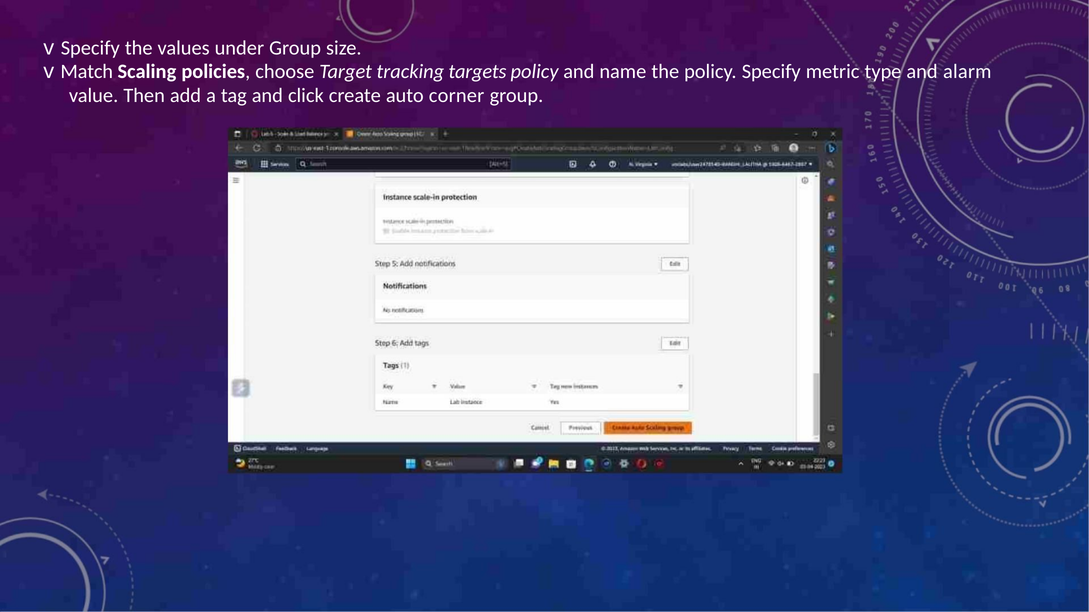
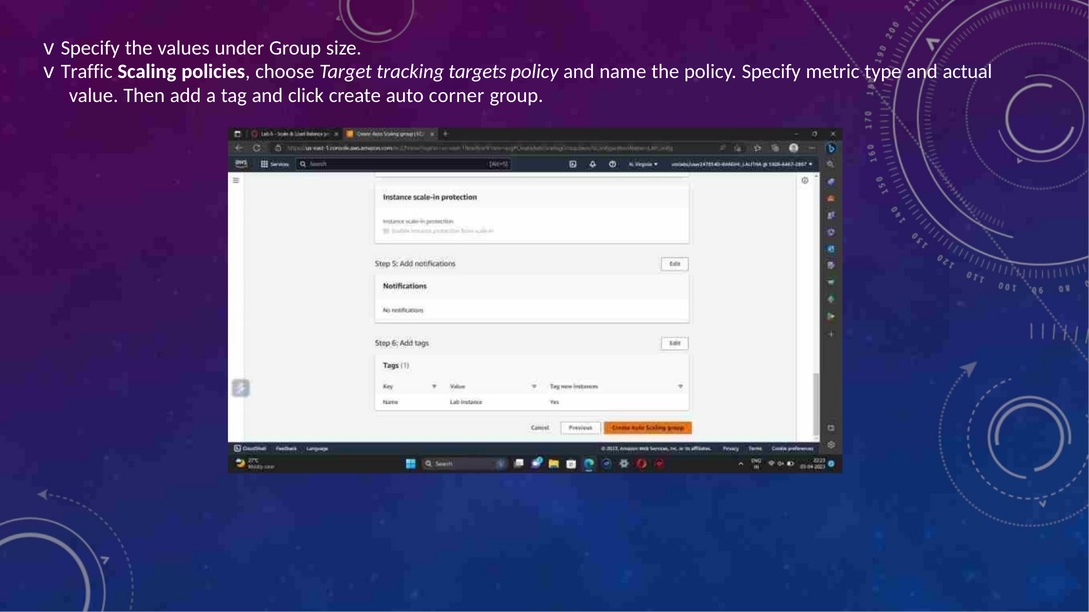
Match: Match -> Traffic (87, 72)
alarm: alarm -> actual (967, 72)
